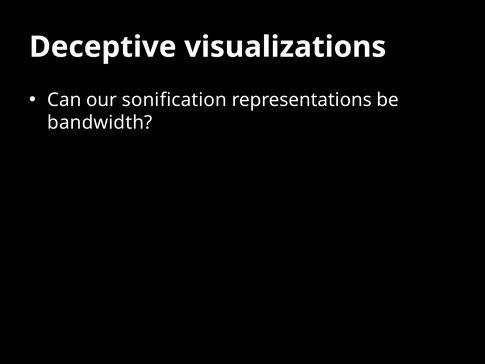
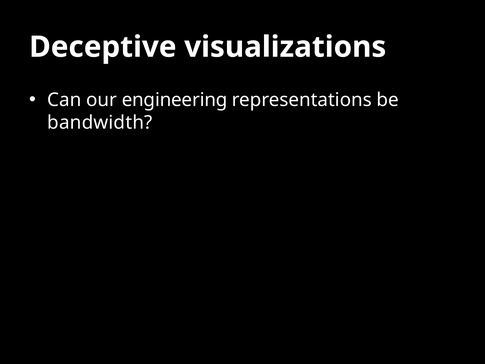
sonification: sonification -> engineering (175, 100)
